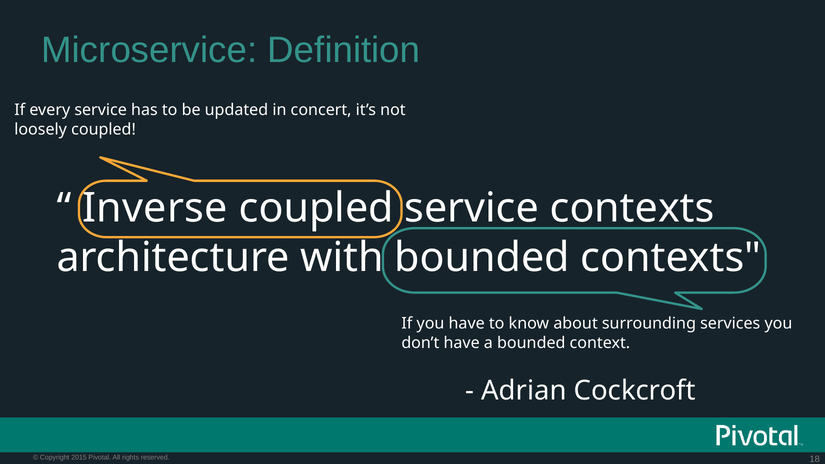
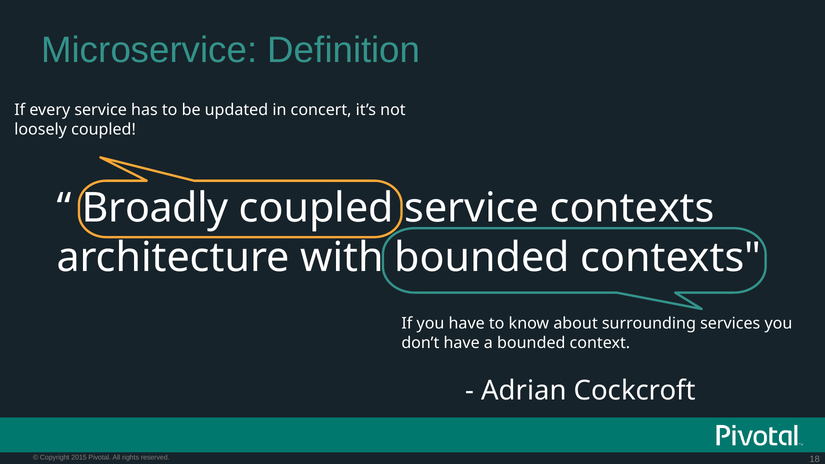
Inverse: Inverse -> Broadly (155, 208)
